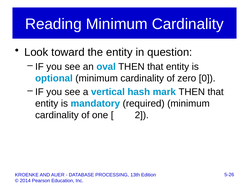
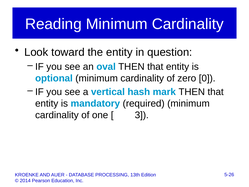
2: 2 -> 3 (142, 115)
